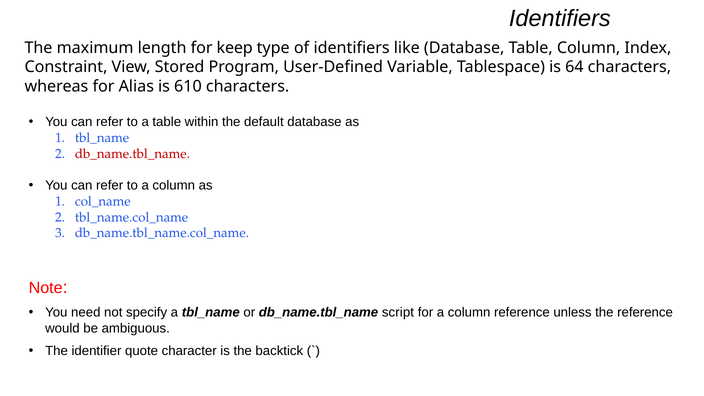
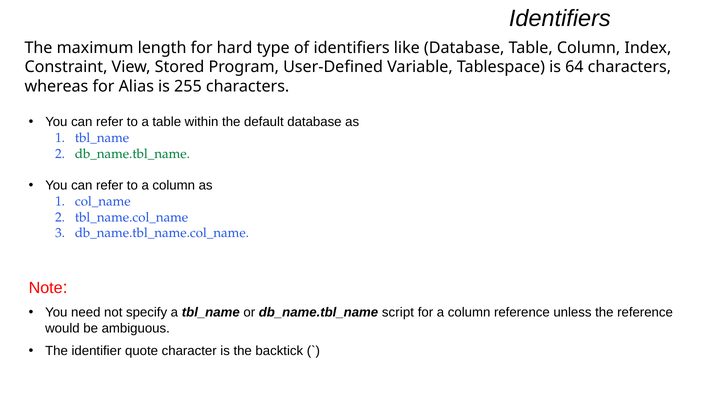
keep: keep -> hard (235, 48)
610: 610 -> 255 (188, 86)
db_name.tbl_name colour: red -> green (132, 154)
